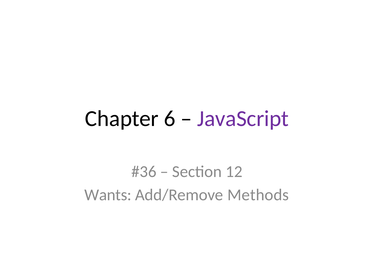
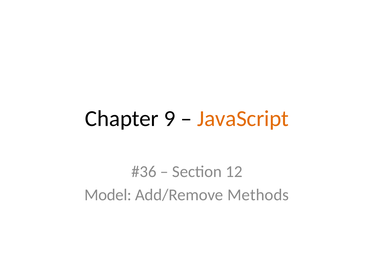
6: 6 -> 9 (170, 119)
JavaScript colour: purple -> orange (243, 119)
Wants: Wants -> Model (108, 195)
